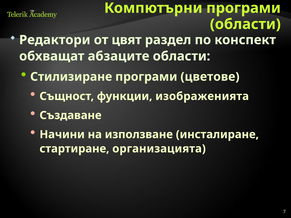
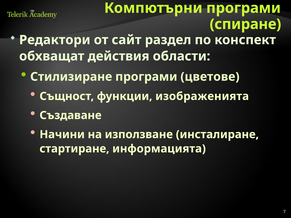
области: области -> спиране (245, 24)
цвят: цвят -> сайт (127, 40)
абзаците: абзаците -> действия (119, 56)
организацията: организацията -> информацията (159, 149)
